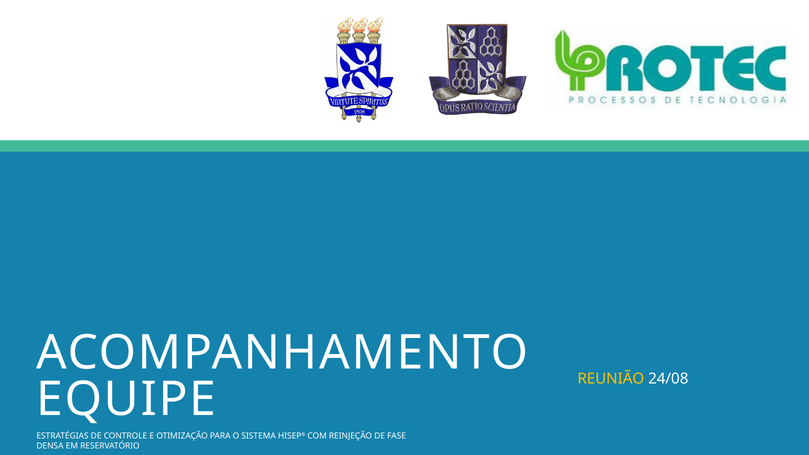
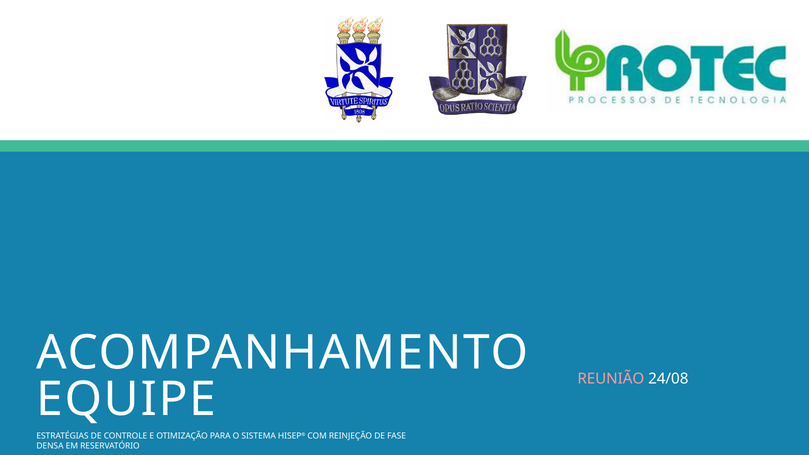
REUNIÃO colour: yellow -> pink (611, 379)
